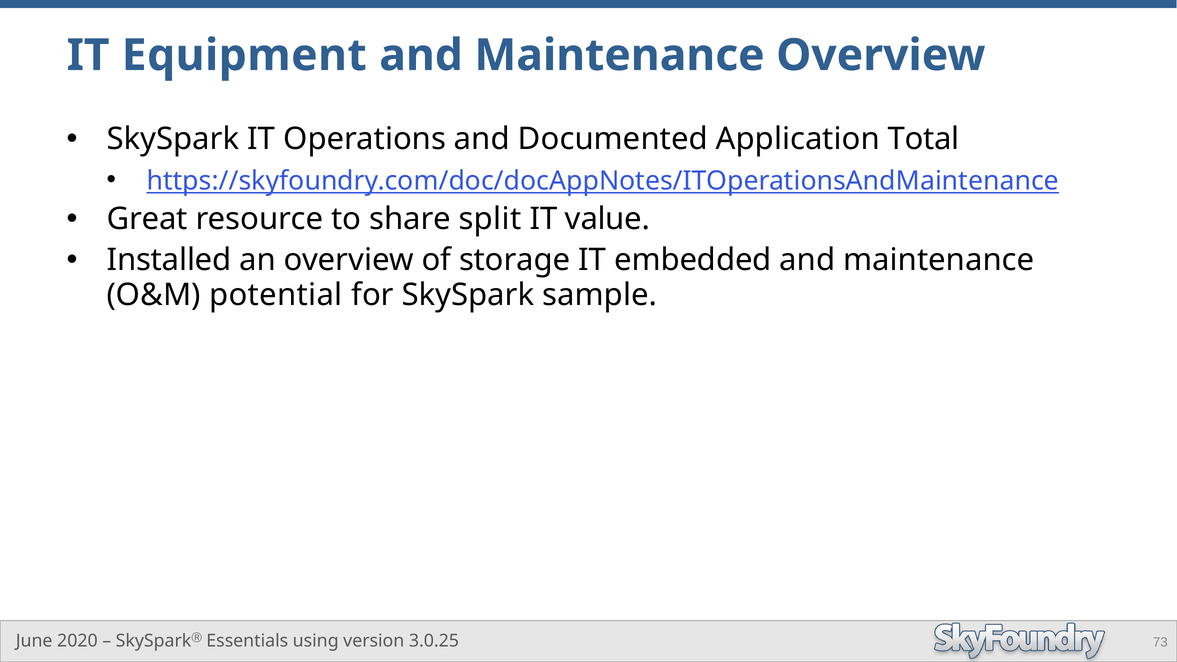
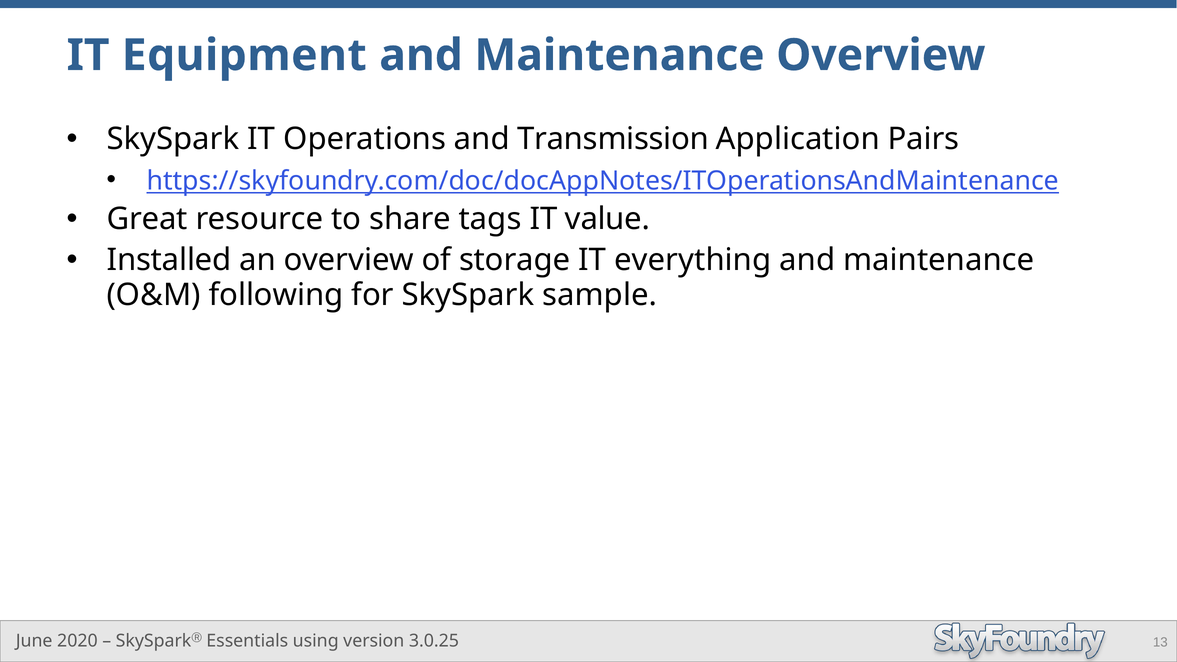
Documented: Documented -> Transmission (613, 139)
Total: Total -> Pairs (923, 139)
split: split -> tags (490, 219)
embedded: embedded -> everything (693, 260)
potential: potential -> following (276, 295)
73: 73 -> 13 (1160, 642)
